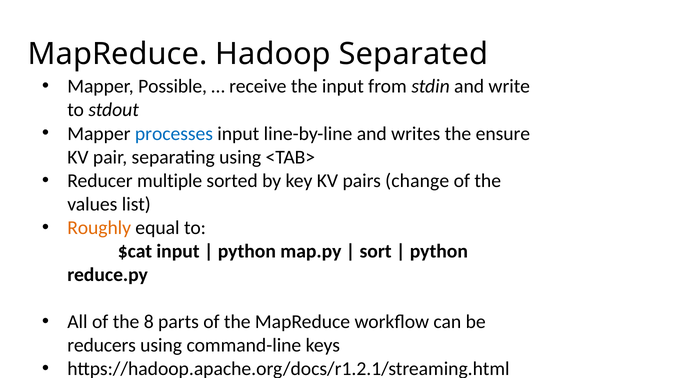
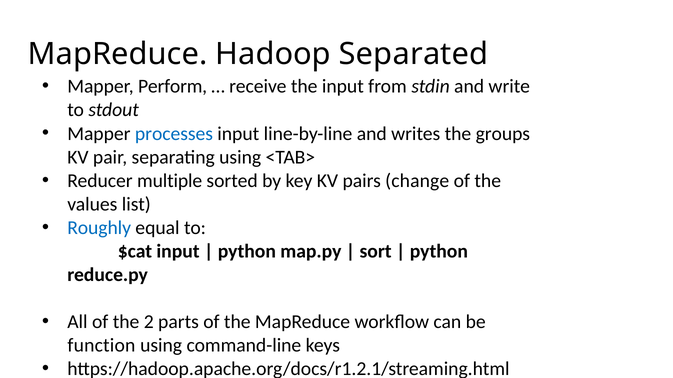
Possible: Possible -> Perform (173, 87)
ensure: ensure -> groups (503, 134)
Roughly colour: orange -> blue (99, 228)
8: 8 -> 2 (149, 322)
reducers: reducers -> function (101, 346)
